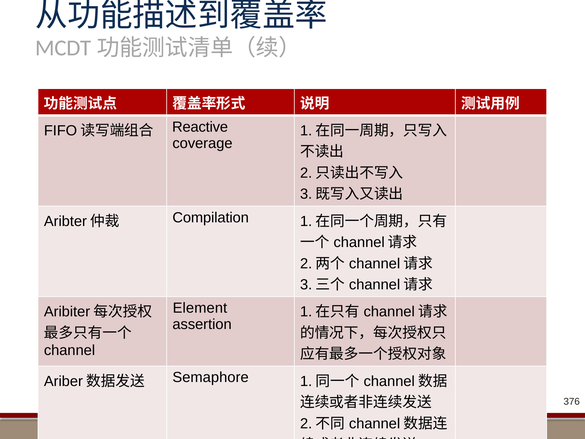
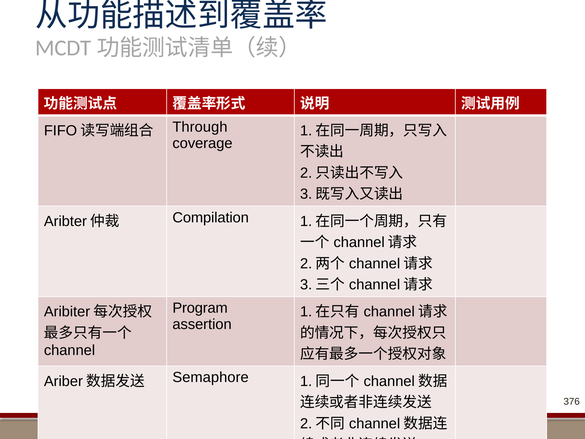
Reactive: Reactive -> Through (200, 127)
Element: Element -> Program (200, 308)
